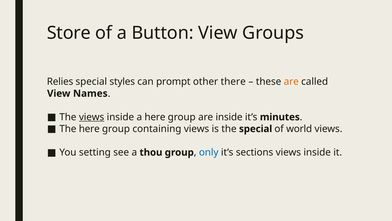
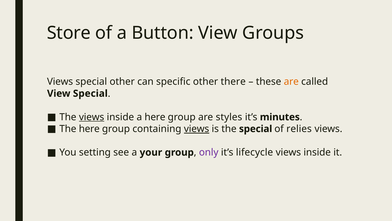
Relies: Relies -> Views (60, 82)
special styles: styles -> other (122, 82)
prompt: prompt -> specific (173, 82)
View Names: Names -> Special (90, 93)
are inside: inside -> styles (229, 117)
views underline: none -> present (197, 129)
world: world -> relies (299, 129)
thou: thou -> your (151, 152)
only colour: blue -> purple (209, 152)
sections: sections -> lifecycle (254, 152)
